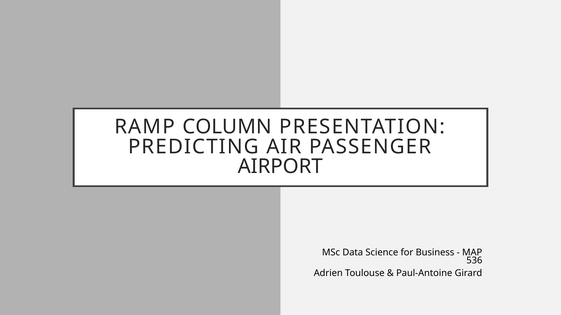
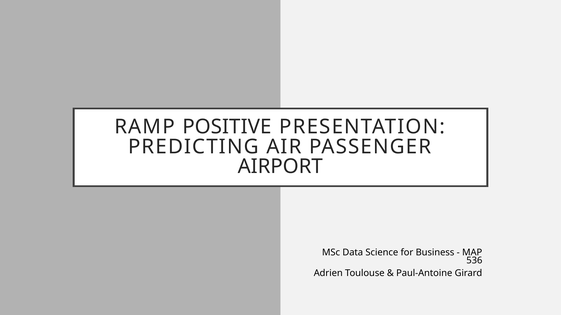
COLUMN: COLUMN -> POSITIVE (227, 127)
